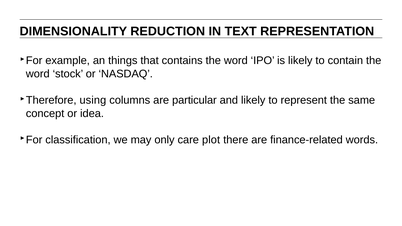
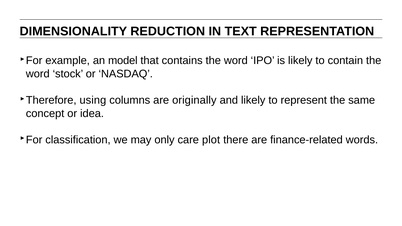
things: things -> model (123, 61)
particular: particular -> originally (194, 100)
